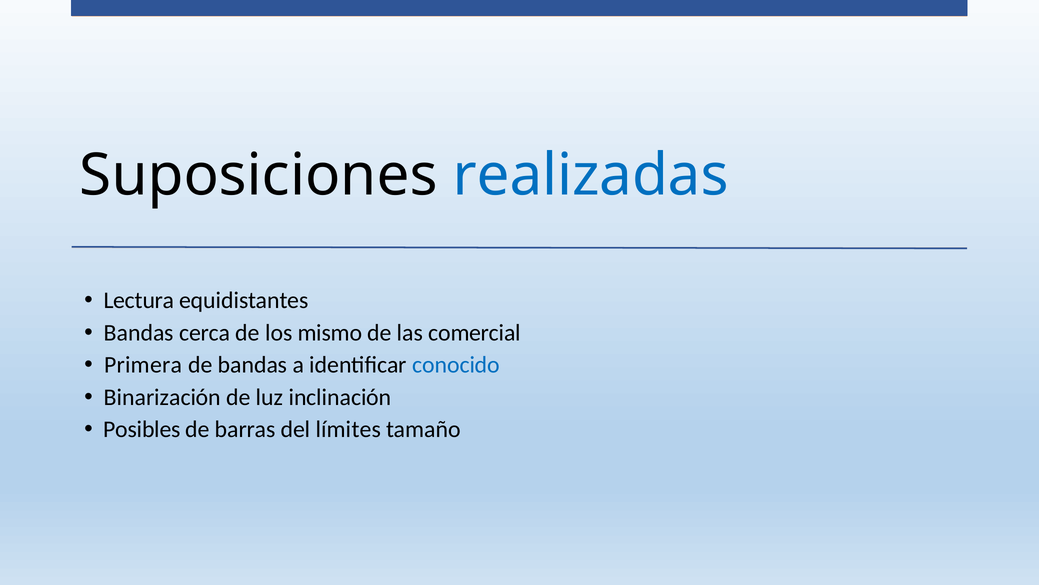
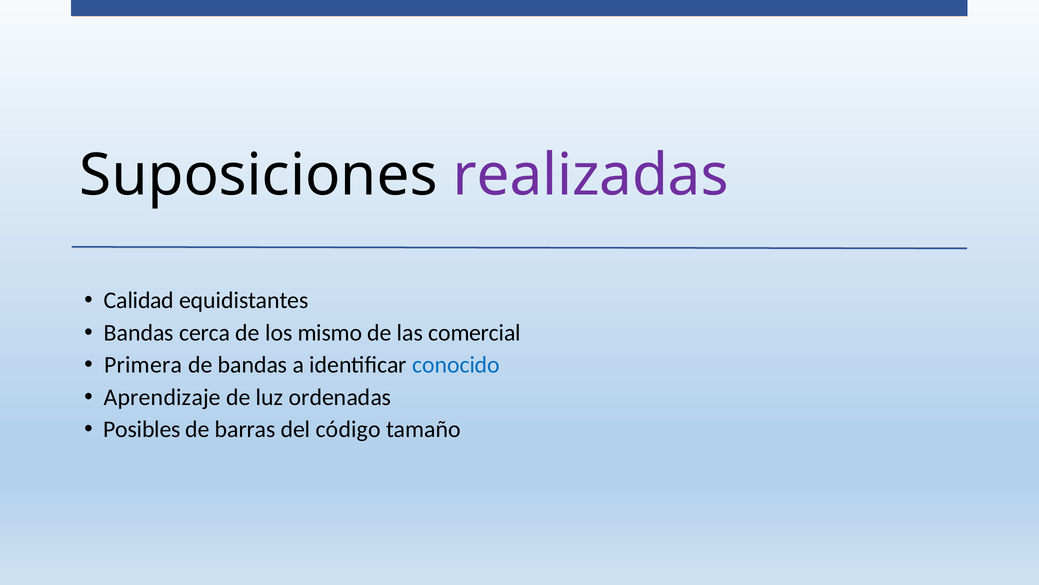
realizadas colour: blue -> purple (591, 175)
Lectura: Lectura -> Calidad (139, 300)
Binarización: Binarización -> Aprendizaje (162, 397)
inclinación: inclinación -> ordenadas (340, 397)
límites: límites -> código (348, 429)
